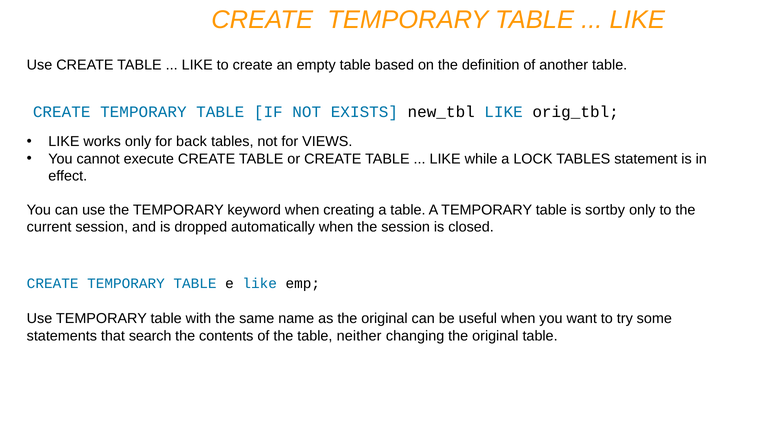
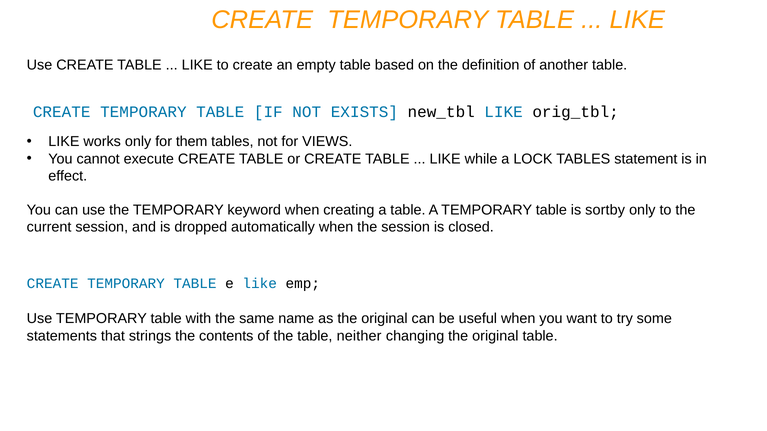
back: back -> them (192, 142)
search: search -> strings (150, 336)
